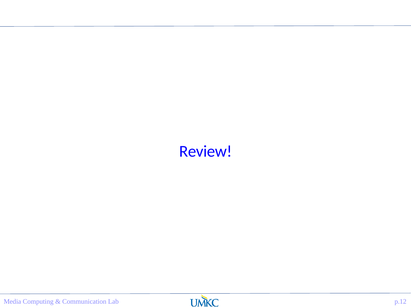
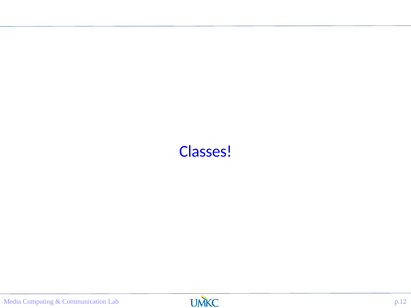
Review: Review -> Classes (206, 151)
